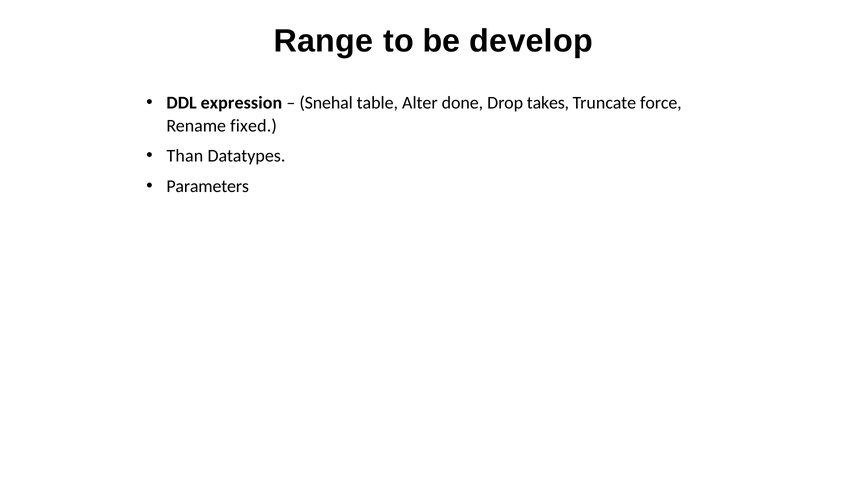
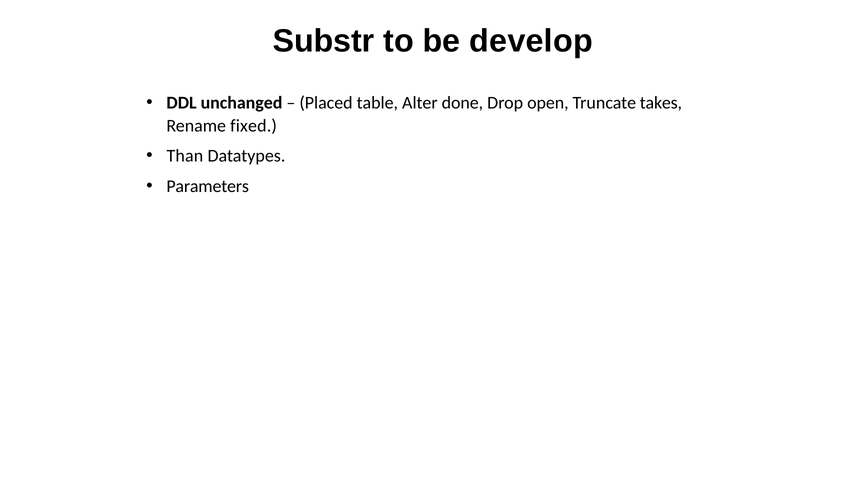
Range: Range -> Substr (324, 41)
expression: expression -> unchanged (242, 103)
Snehal: Snehal -> Placed (326, 103)
takes: takes -> open (548, 103)
force: force -> takes (661, 103)
